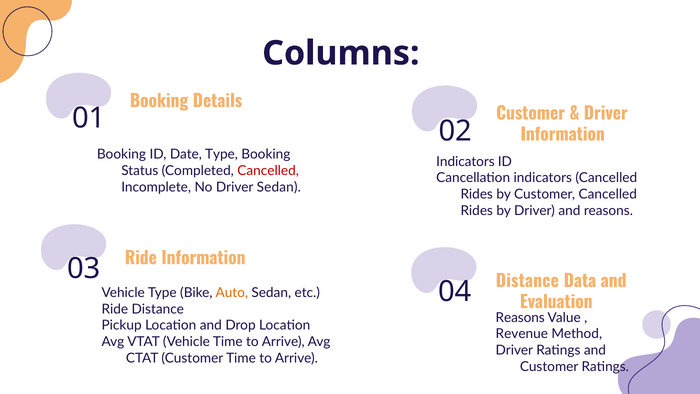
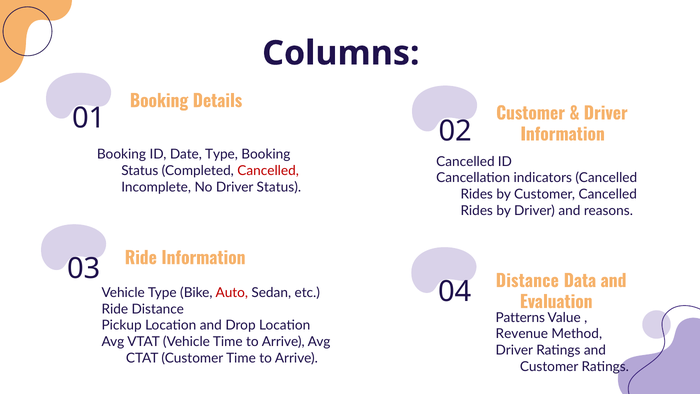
Indicators: Indicators -> Cancelled (465, 162)
Driver Sedan: Sedan -> Status (279, 187)
Auto colour: orange -> red (232, 293)
Reasons: Reasons -> Patterns (520, 317)
